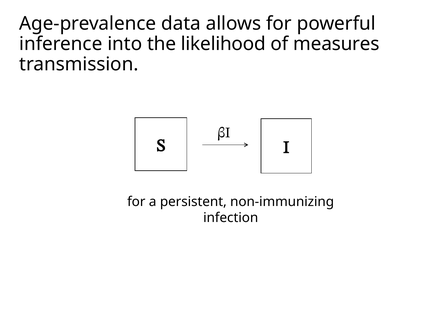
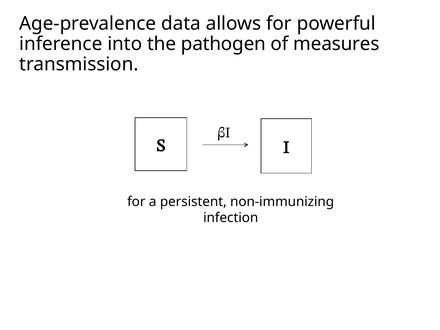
likelihood: likelihood -> pathogen (223, 44)
